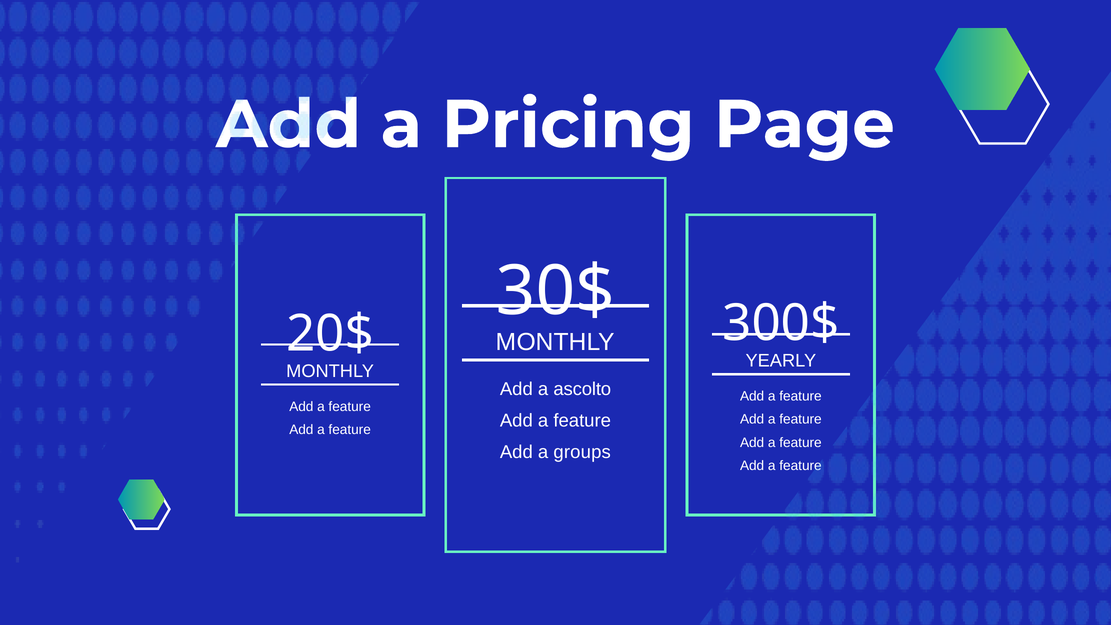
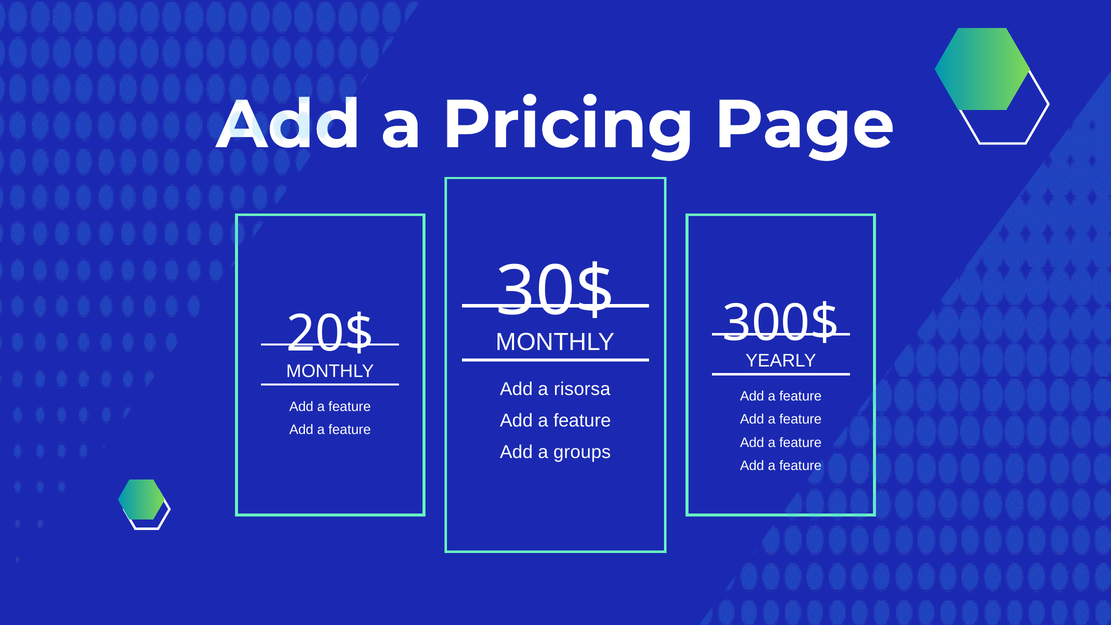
ascolto: ascolto -> risorsa (582, 389)
